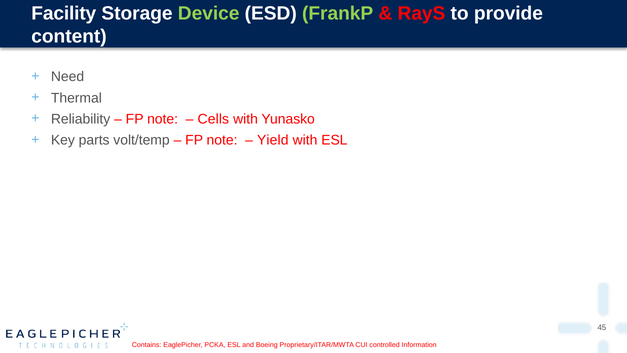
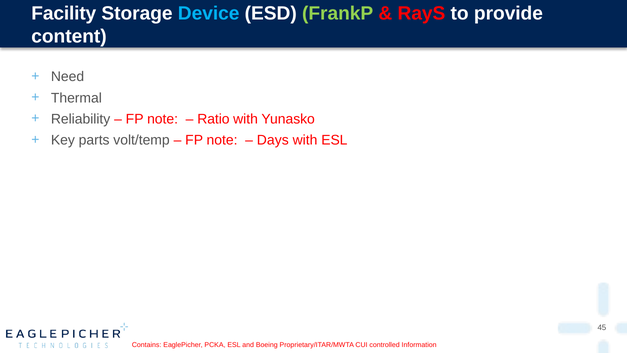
Device colour: light green -> light blue (209, 13)
Cells: Cells -> Ratio (213, 119)
Yield: Yield -> Days (273, 140)
